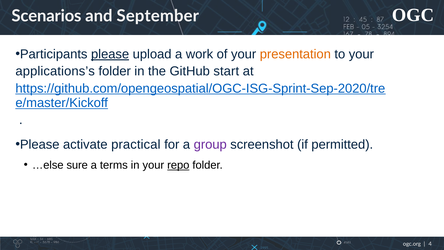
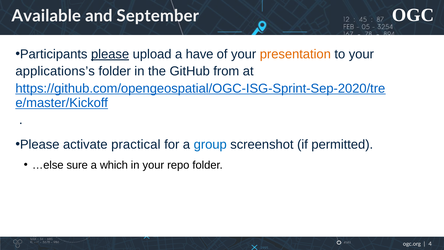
Scenarios: Scenarios -> Available (46, 16)
work: work -> have (200, 54)
start: start -> from (226, 71)
group colour: purple -> blue (210, 144)
terms: terms -> which (114, 165)
repo underline: present -> none (178, 165)
